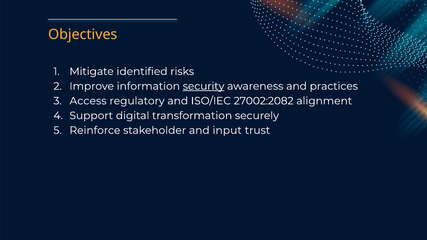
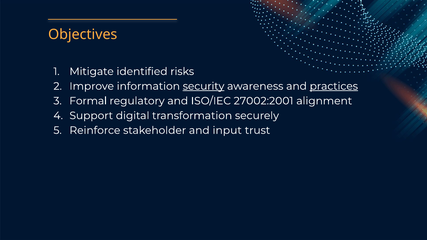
practices underline: none -> present (334, 86)
Access: Access -> Formal (88, 101)
27002:2082: 27002:2082 -> 27002:2001 (264, 101)
